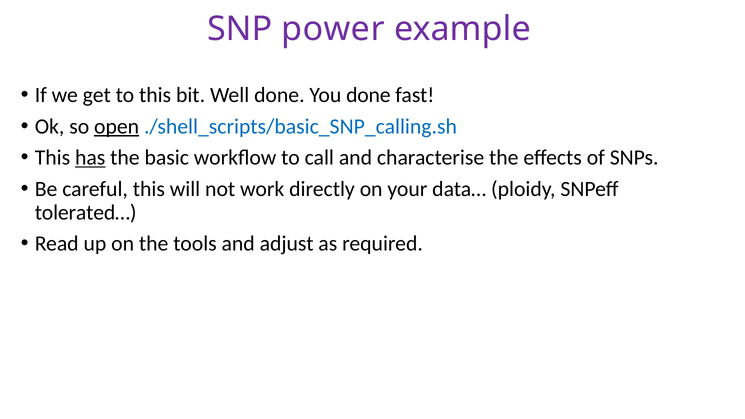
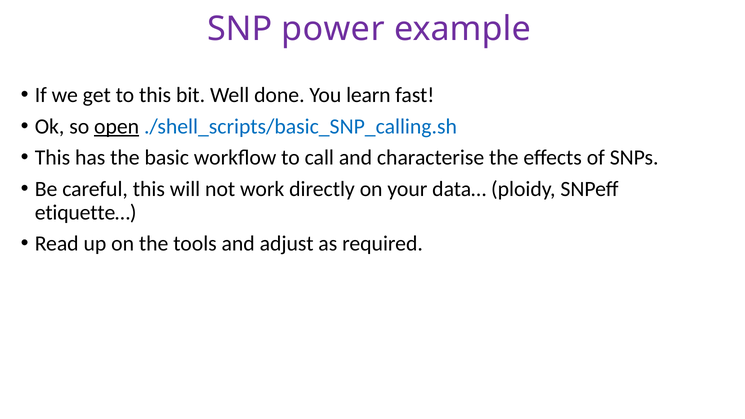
You done: done -> learn (368, 95)
has underline: present -> none (90, 158)
tolerated…: tolerated… -> etiquette… (86, 212)
